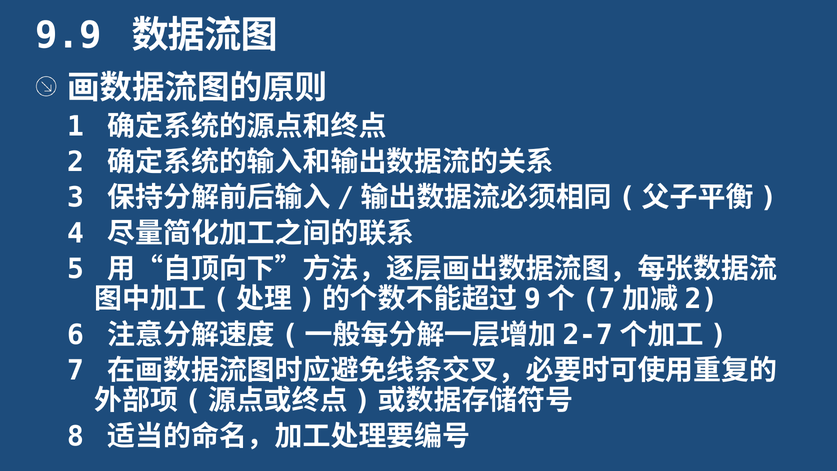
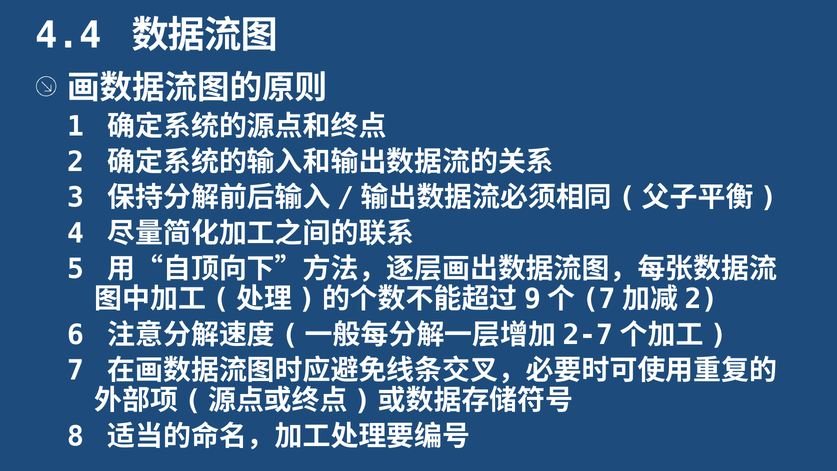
9.9: 9.9 -> 4.4 (69, 36)
